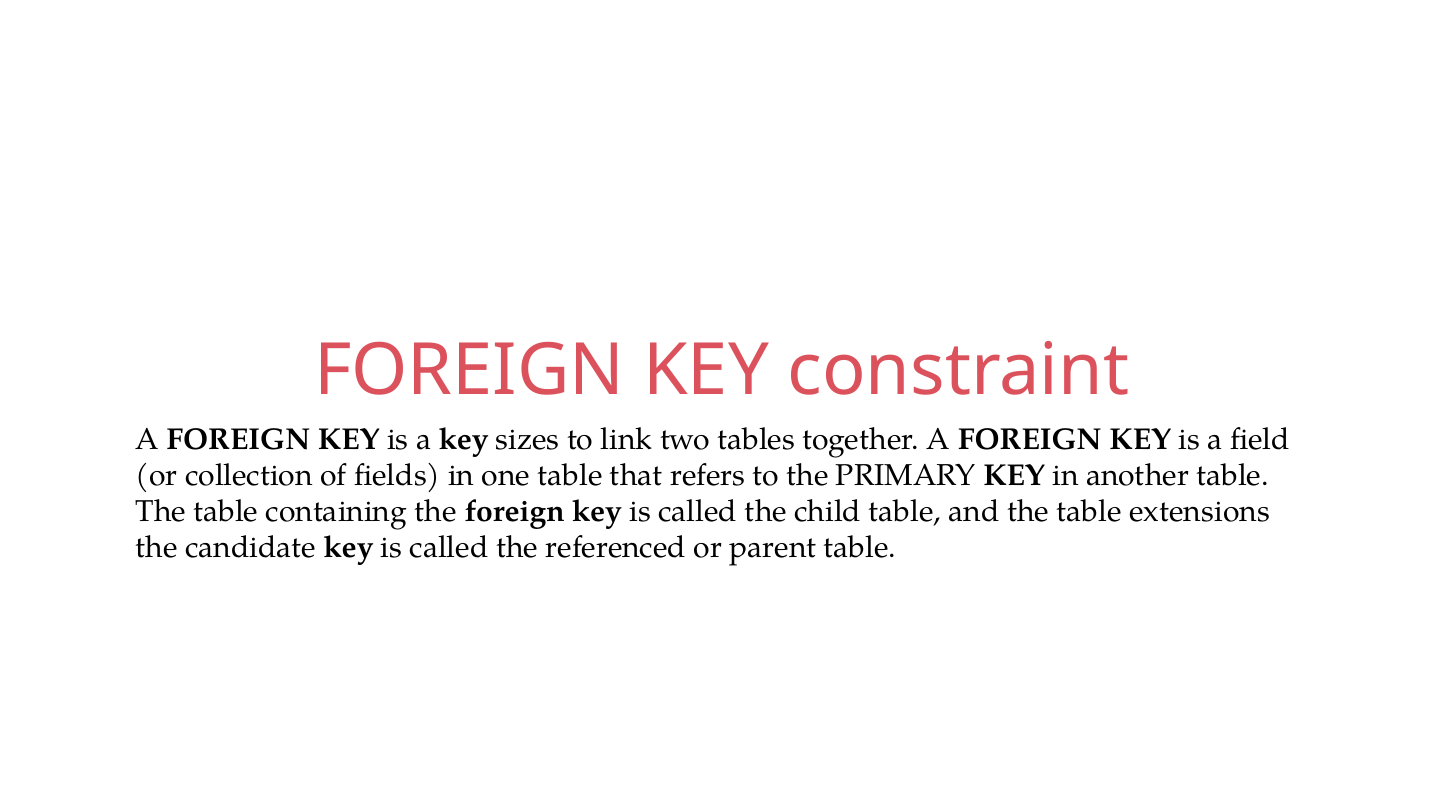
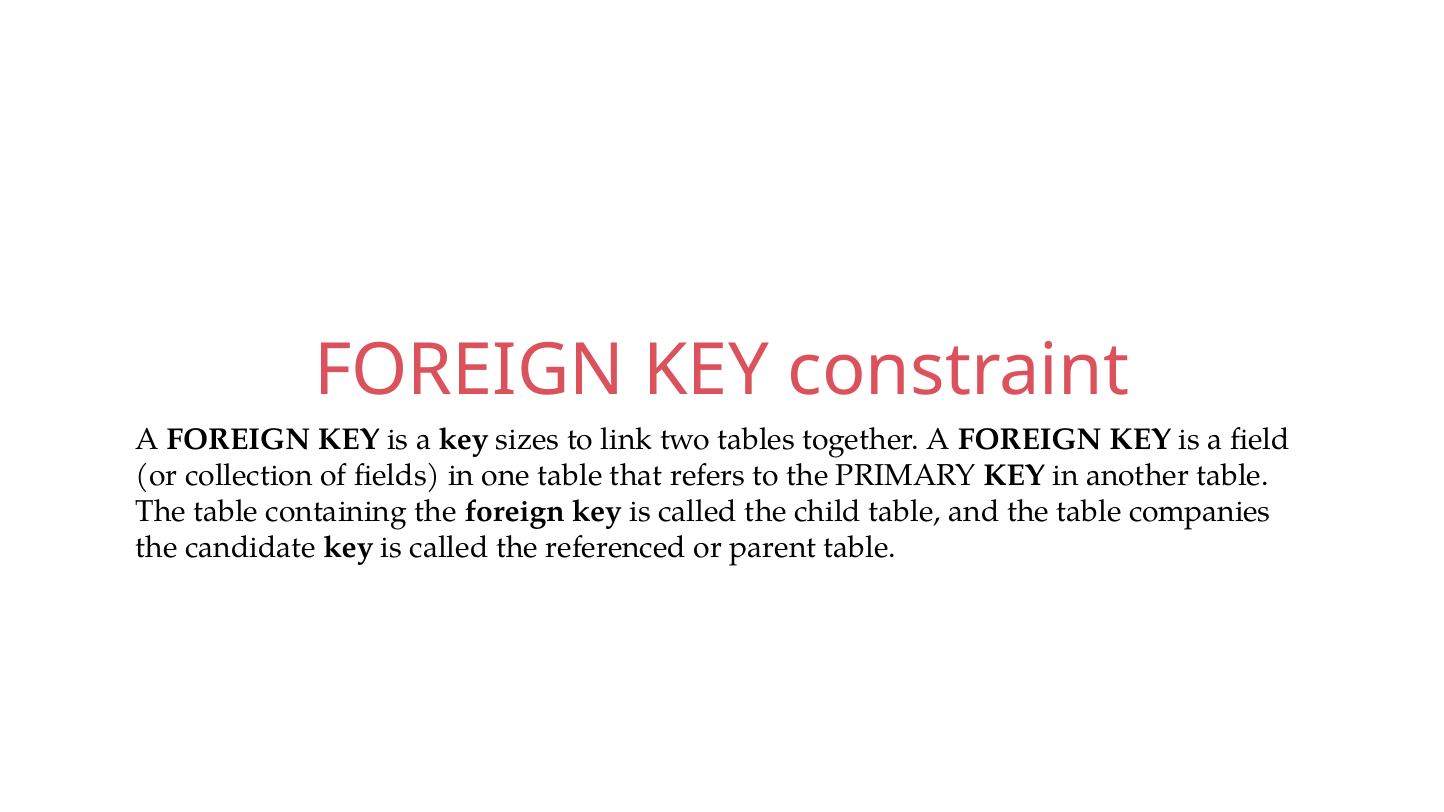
extensions: extensions -> companies (1200, 512)
